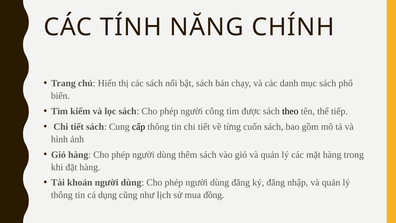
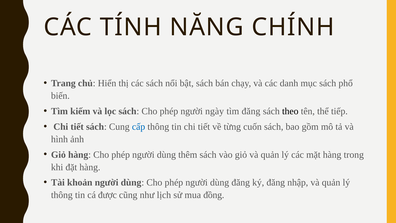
công: công -> ngày (215, 111)
tìm được: được -> đăng (251, 111)
cấp colour: black -> blue (139, 127)
dụng: dụng -> được (107, 195)
